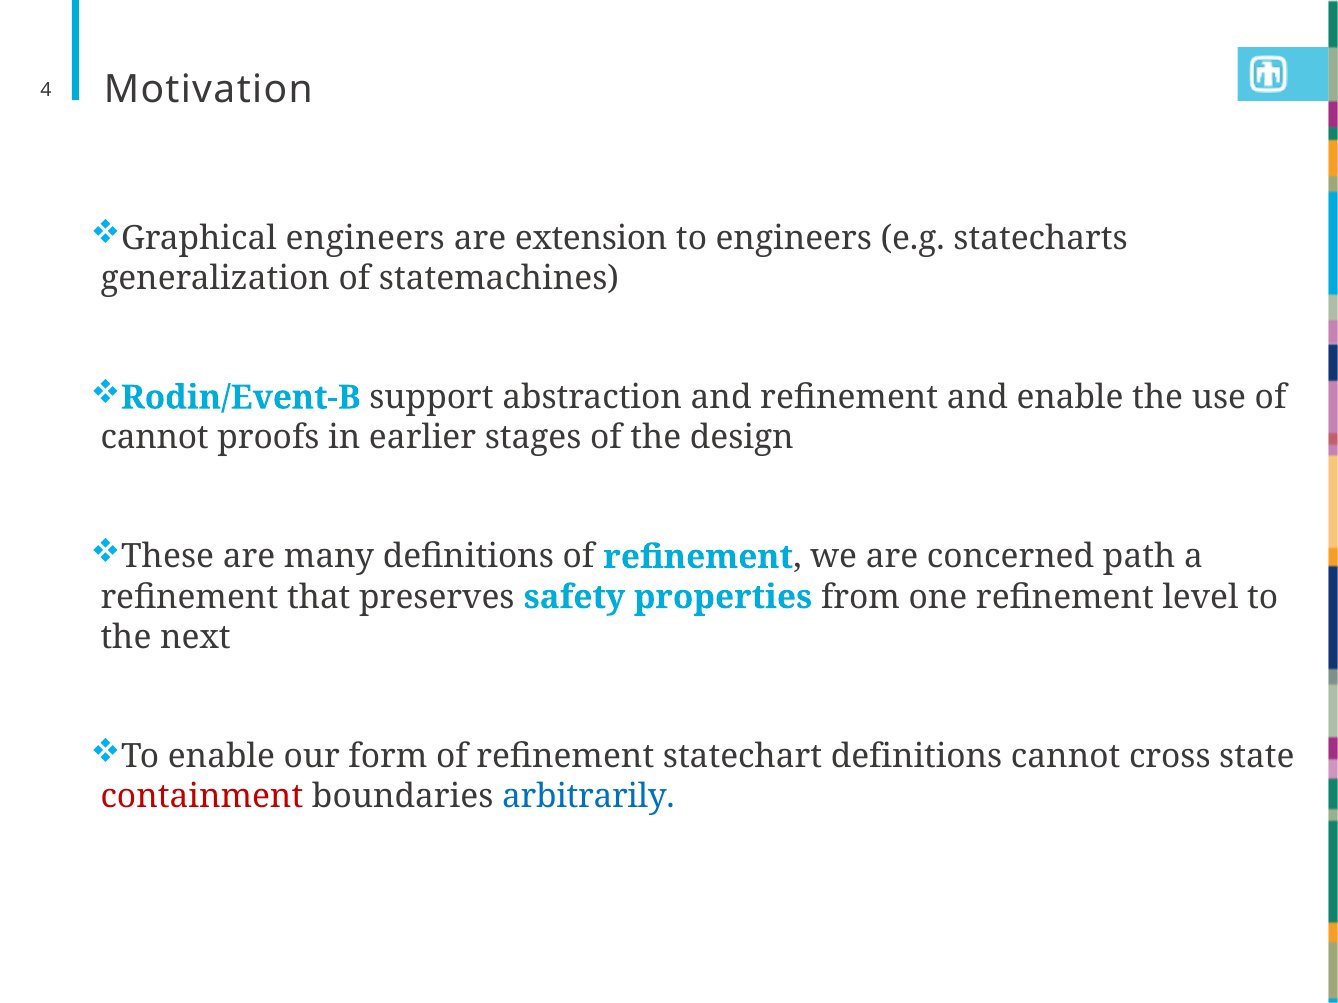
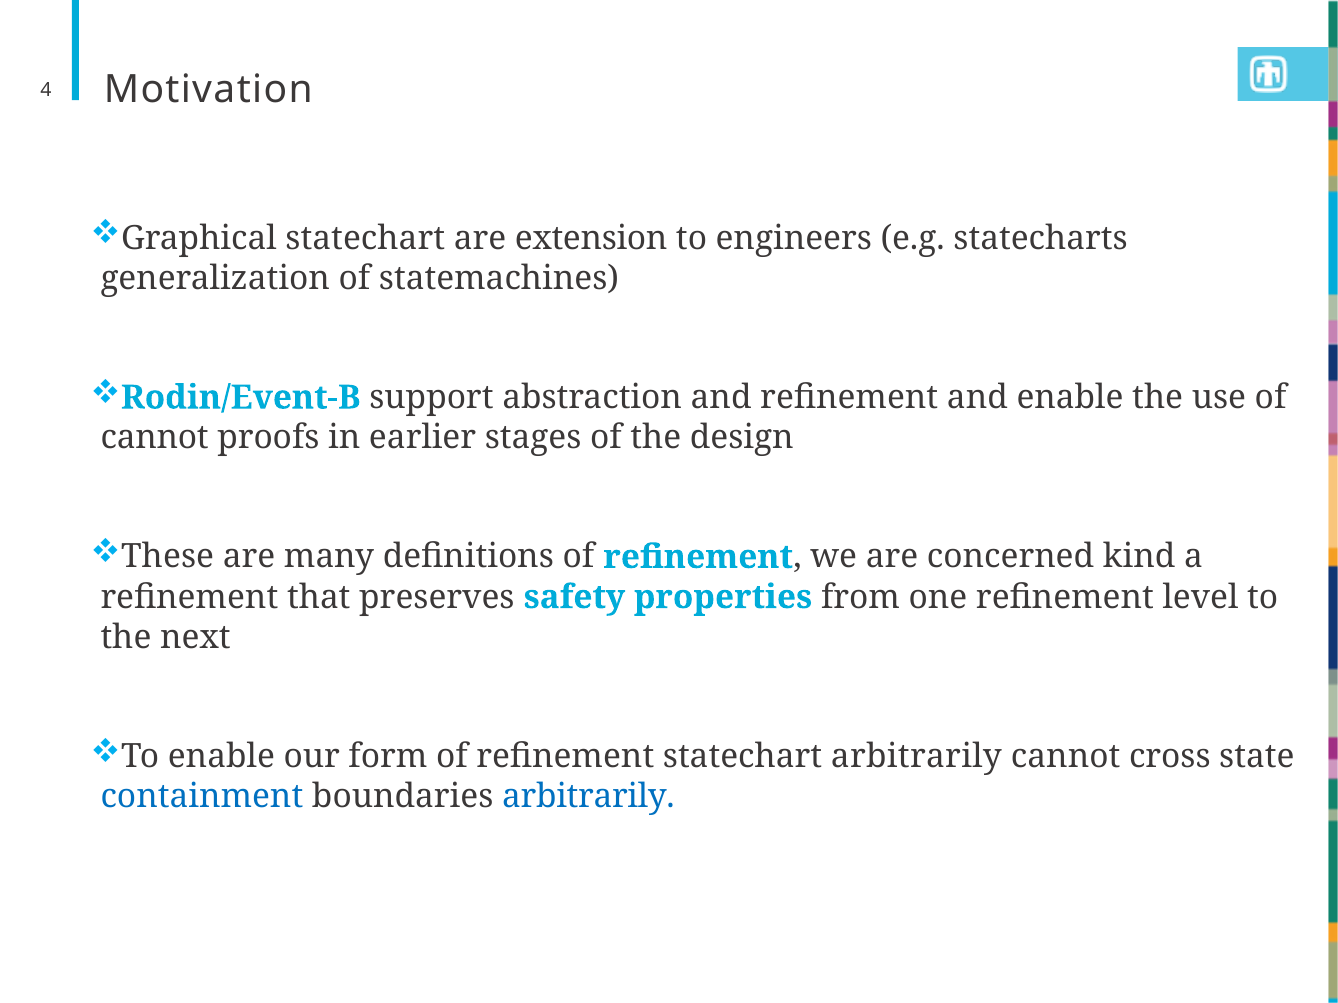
Graphical engineers: engineers -> statechart (365, 238)
path: path -> kind (1139, 557)
statechart definitions: definitions -> arbitrarily (916, 757)
containment colour: red -> blue (202, 797)
